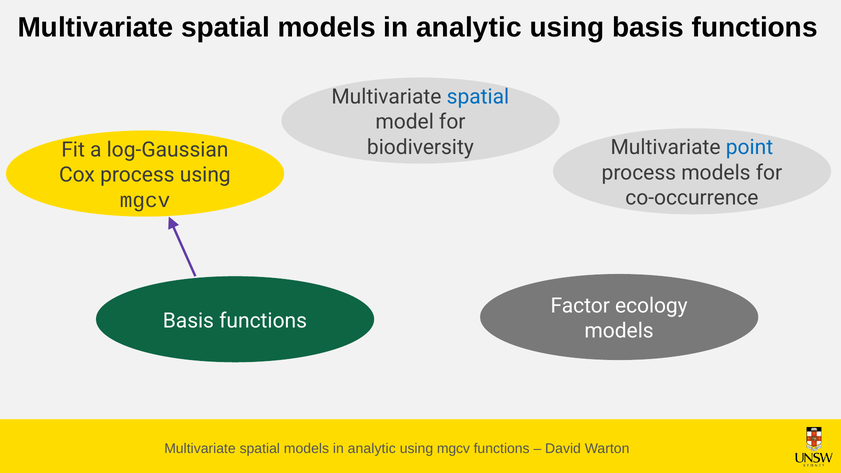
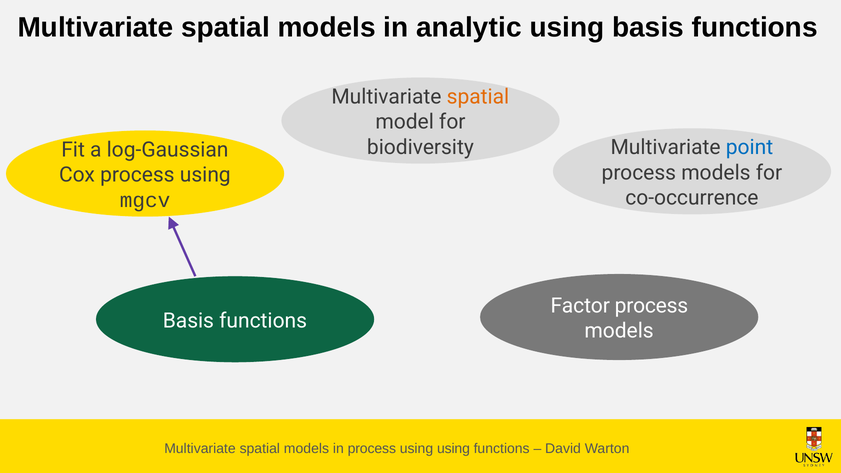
spatial colour: blue -> orange (478, 97)
Factor ecology: ecology -> process (651, 306)
analytic: analytic -> process (372, 449)
mgcv: mgcv -> using (453, 449)
